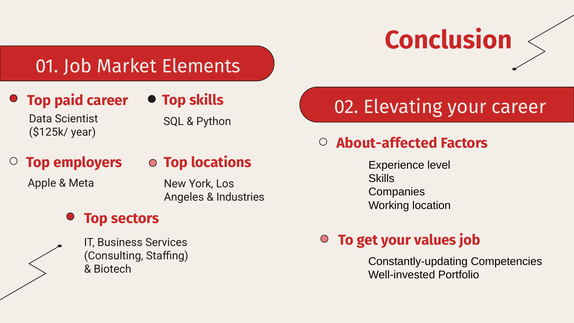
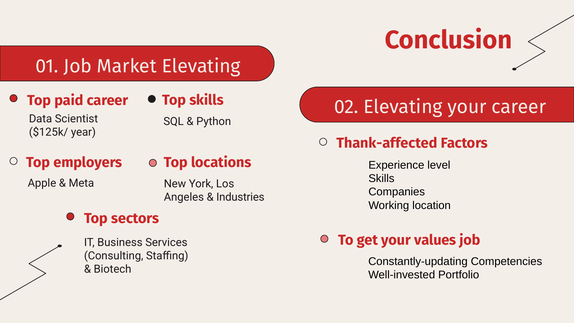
Market Elements: Elements -> Elevating (201, 66)
About-affected: About-affected -> Thank-affected (387, 143)
